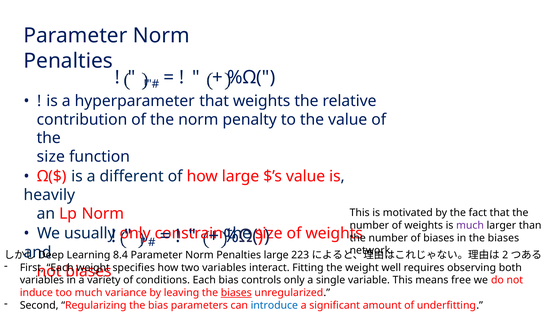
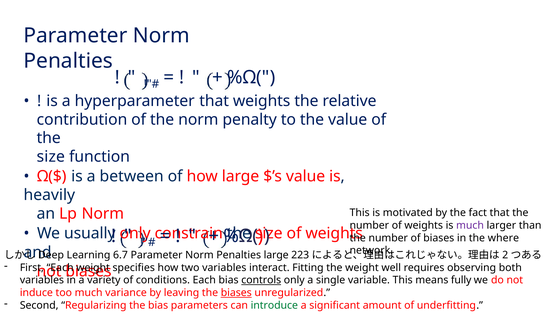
different: different -> between (132, 177)
in the biases: biases -> where (503, 238)
8.4: 8.4 -> 6.7 (120, 255)
controls underline: none -> present (261, 281)
free: free -> fully (461, 281)
introduce colour: blue -> green (274, 306)
